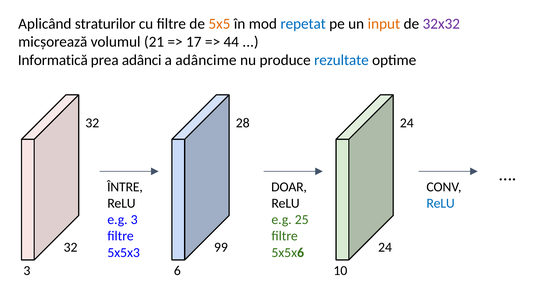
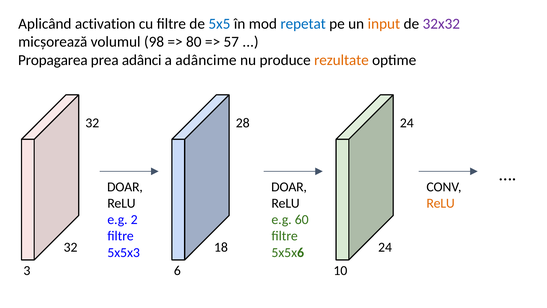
straturilor: straturilor -> activation (105, 24)
5x5 colour: orange -> blue (219, 24)
21: 21 -> 98 (154, 42)
17: 17 -> 80 (194, 42)
44: 44 -> 57 (231, 42)
Informatică: Informatică -> Propagarea (53, 60)
rezultate colour: blue -> orange (341, 60)
ÎNTRE: ÎNTRE -> DOAR (125, 187)
ReLU colour: blue -> orange (441, 203)
e.g 3: 3 -> 2 (134, 219)
25: 25 -> 60 (302, 219)
99: 99 -> 18 (221, 247)
